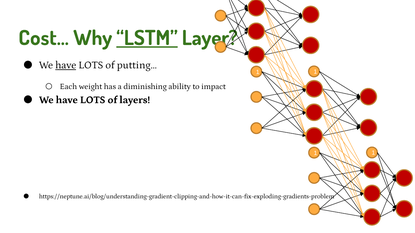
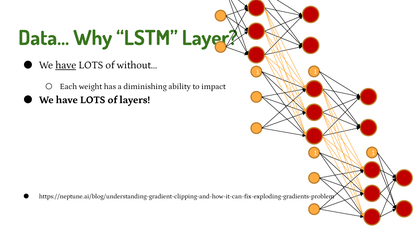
Cost…: Cost… -> Data… (44, 38)
LSTM underline: present -> none (147, 38)
putting…: putting… -> without… (137, 65)
